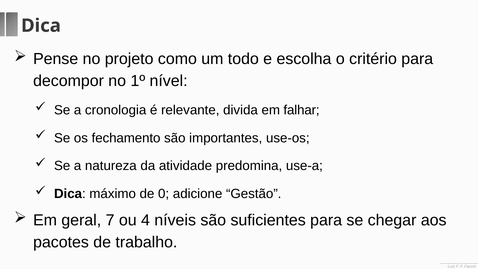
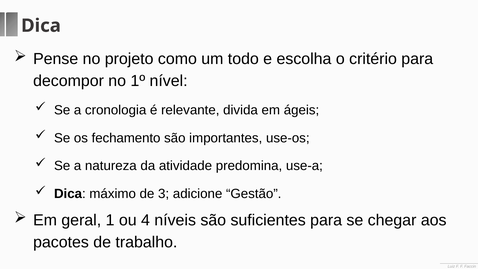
falhar: falhar -> ágeis (301, 110)
0: 0 -> 3 (164, 194)
7: 7 -> 1 (110, 220)
